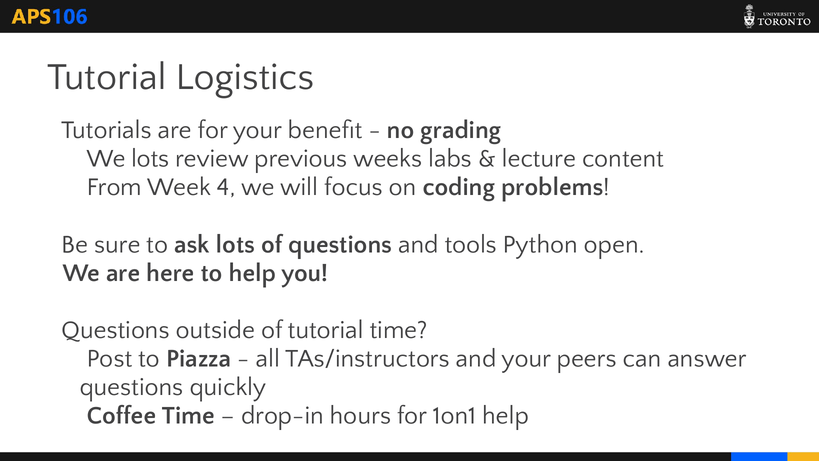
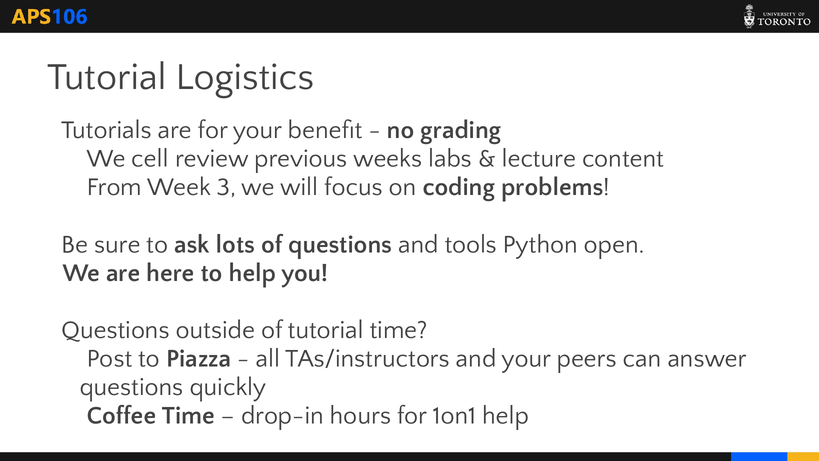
lots: lots -> cell (150, 159)
4: 4 -> 3 (227, 187)
